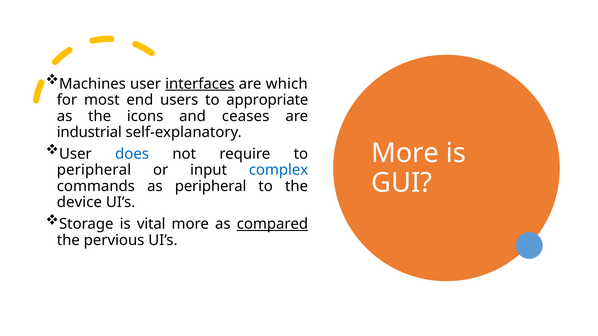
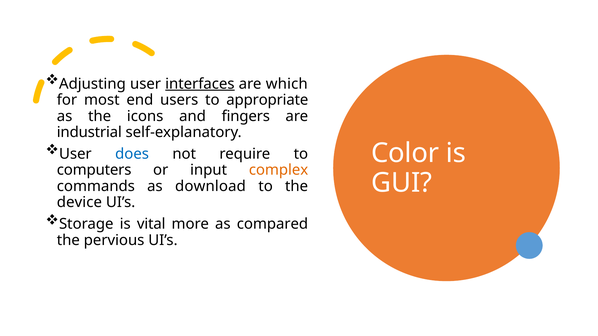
Machines: Machines -> Adjusting (92, 84)
ceases: ceases -> fingers (246, 116)
More: More -> Color (405, 153)
peripheral: peripheral -> computers (94, 170)
complex colour: blue -> orange (279, 170)
as peripheral: peripheral -> download (210, 186)
compared underline: present -> none (272, 224)
